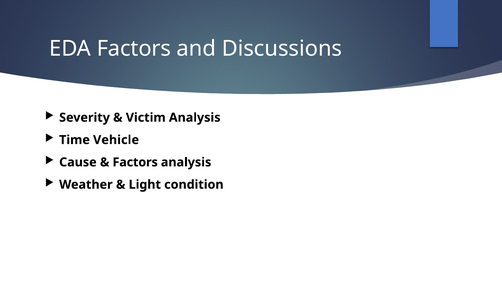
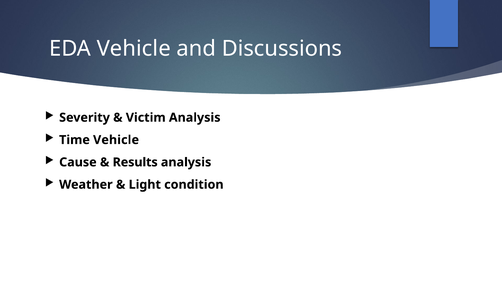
EDA Factors: Factors -> Vehicle (134, 49)
Factors: Factors -> Results (135, 162)
